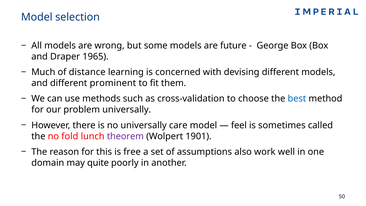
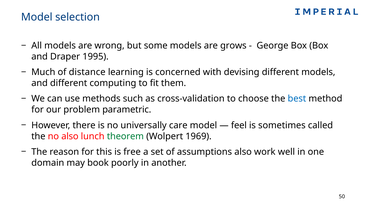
future: future -> grows (233, 46)
1965: 1965 -> 1995 (96, 57)
prominent: prominent -> computing (113, 83)
problem universally: universally -> parametric (127, 110)
no fold: fold -> also (70, 136)
theorem colour: purple -> green (125, 136)
1901: 1901 -> 1969 (198, 136)
quite: quite -> book (98, 163)
